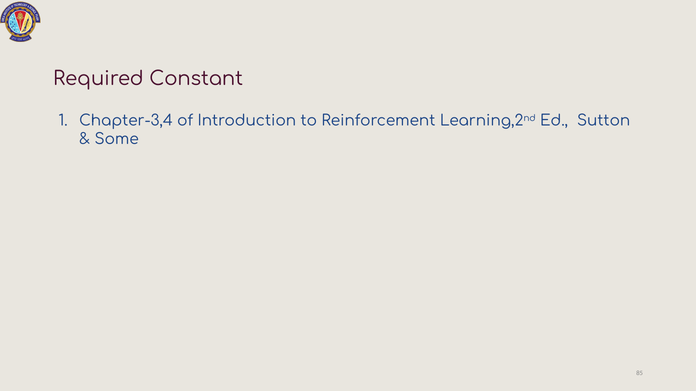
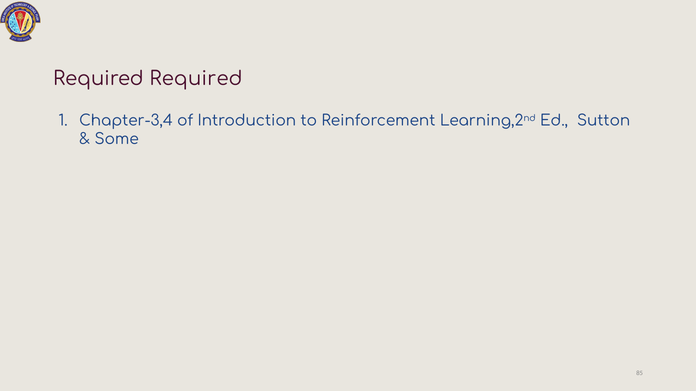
Required Constant: Constant -> Required (196, 79)
